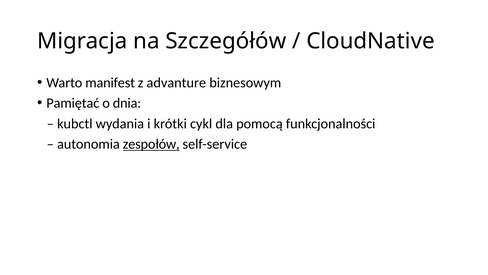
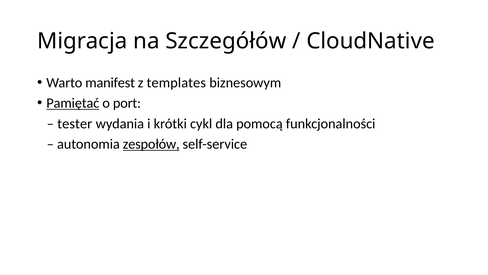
advanture: advanture -> templates (176, 83)
Pamiętać underline: none -> present (73, 103)
dnia: dnia -> port (127, 103)
kubctl: kubctl -> tester (75, 123)
